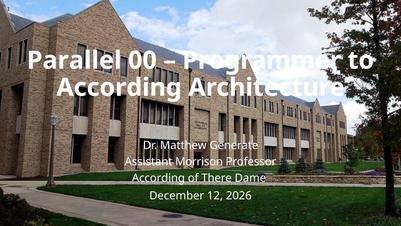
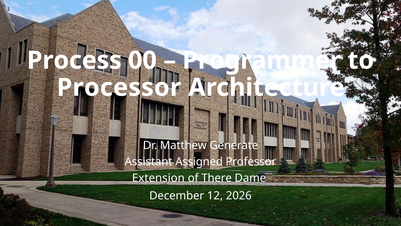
Parallel: Parallel -> Process (74, 60)
According: According -> Processor (119, 87)
Morrison: Morrison -> Assigned (199, 161)
According: According -> Extension (158, 178)
